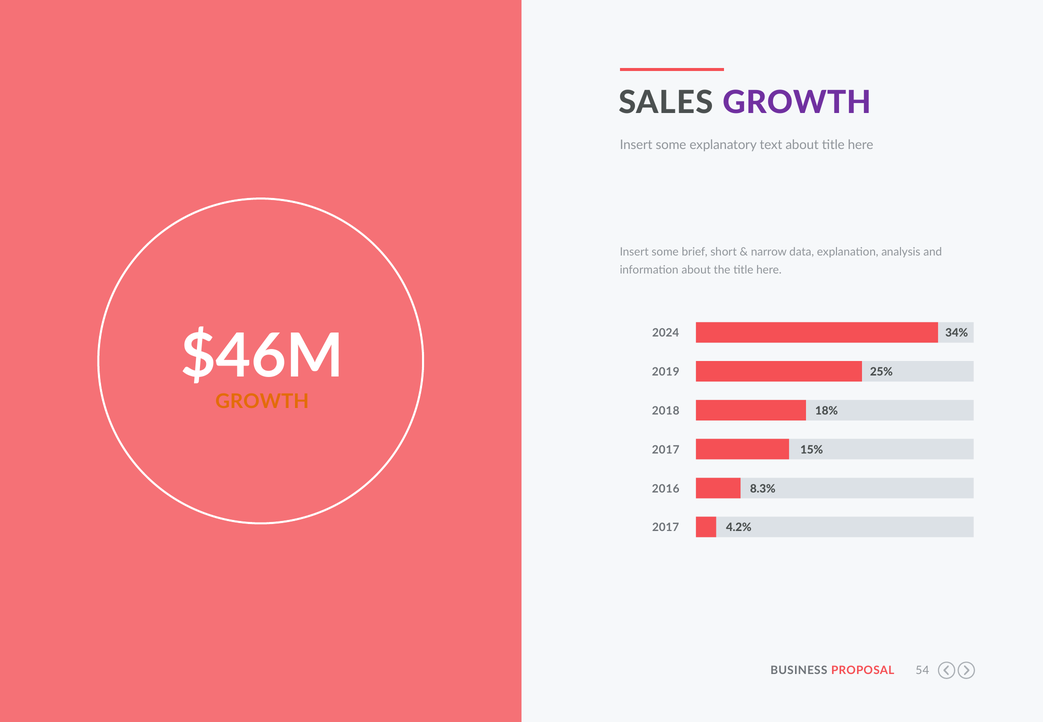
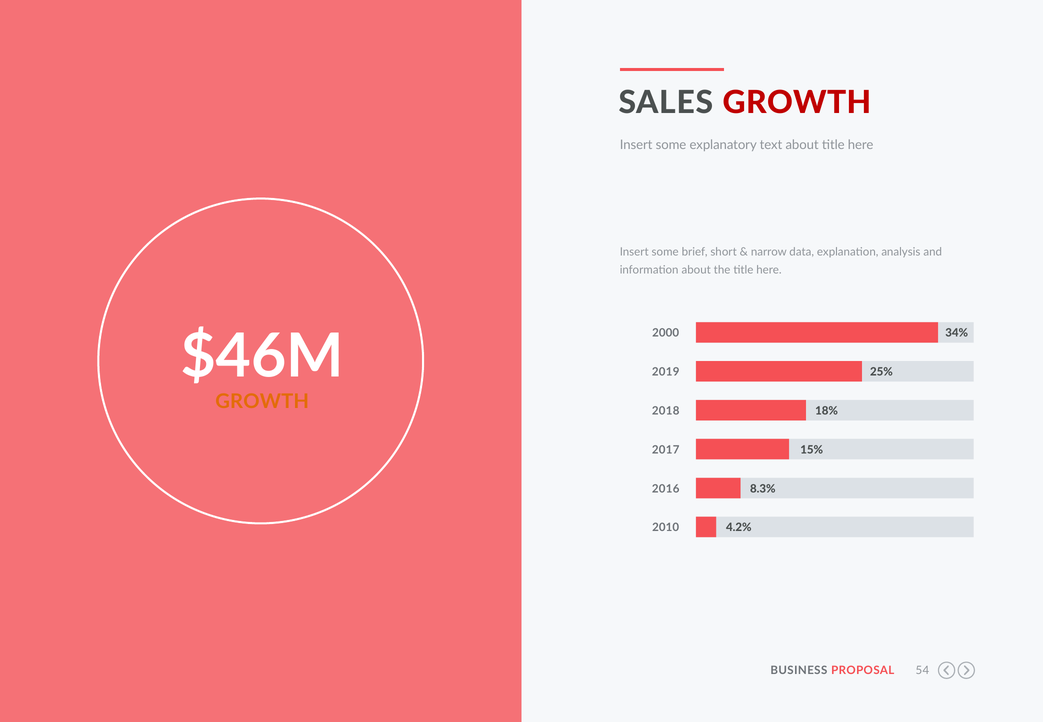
GROWTH colour: purple -> red (797, 103)
2024: 2024 -> 2000 (666, 333)
2017: 2017 -> 2010 (666, 528)
